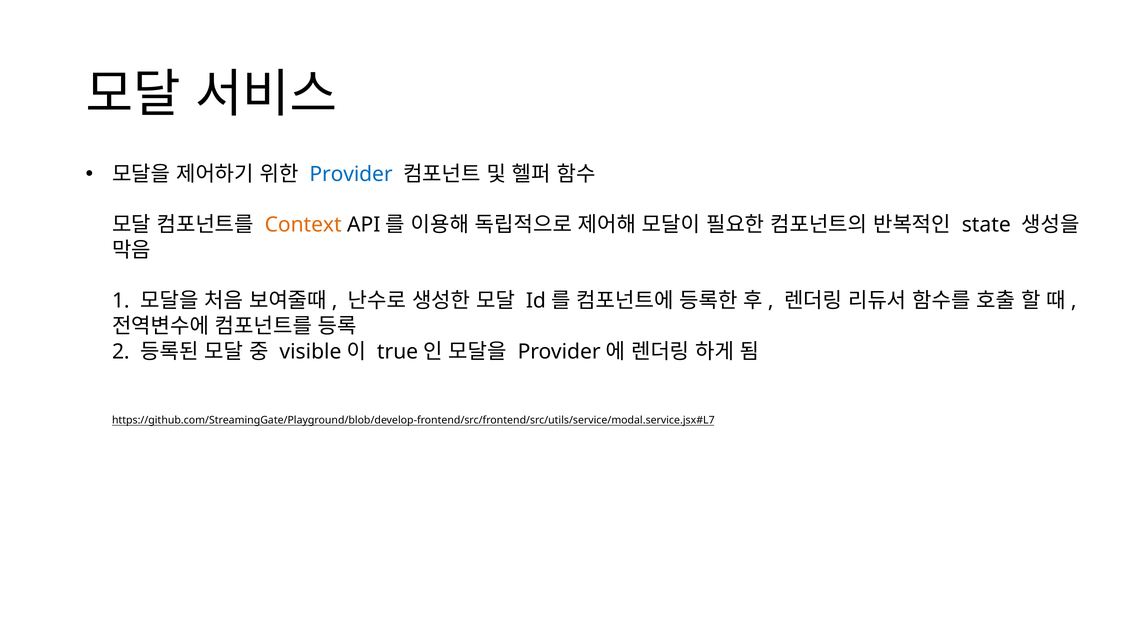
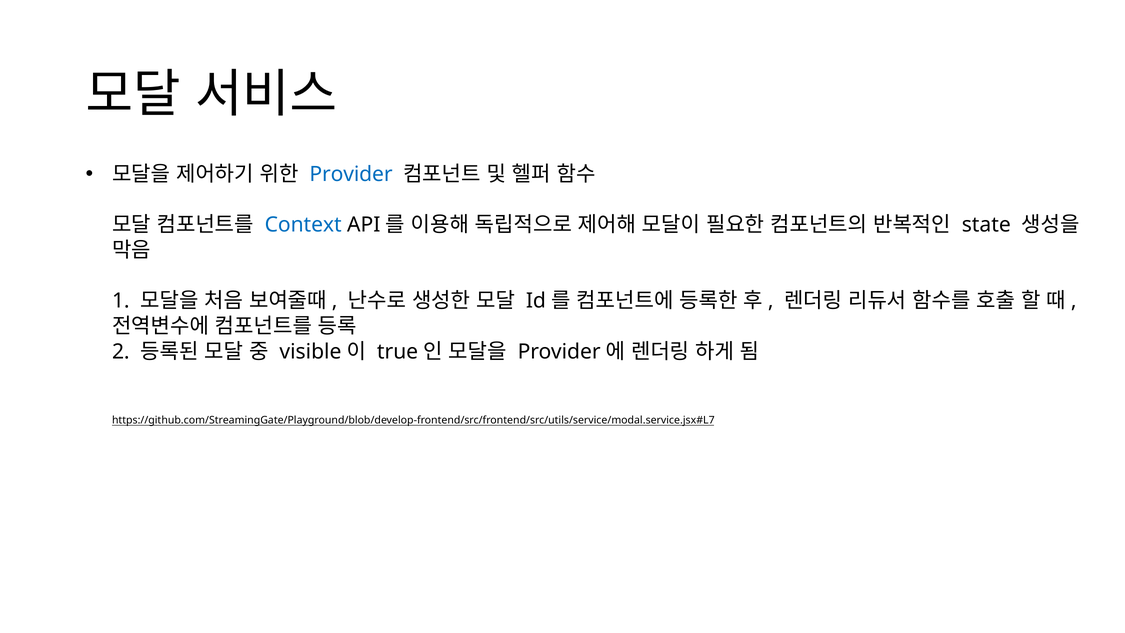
Context colour: orange -> blue (303, 225)
